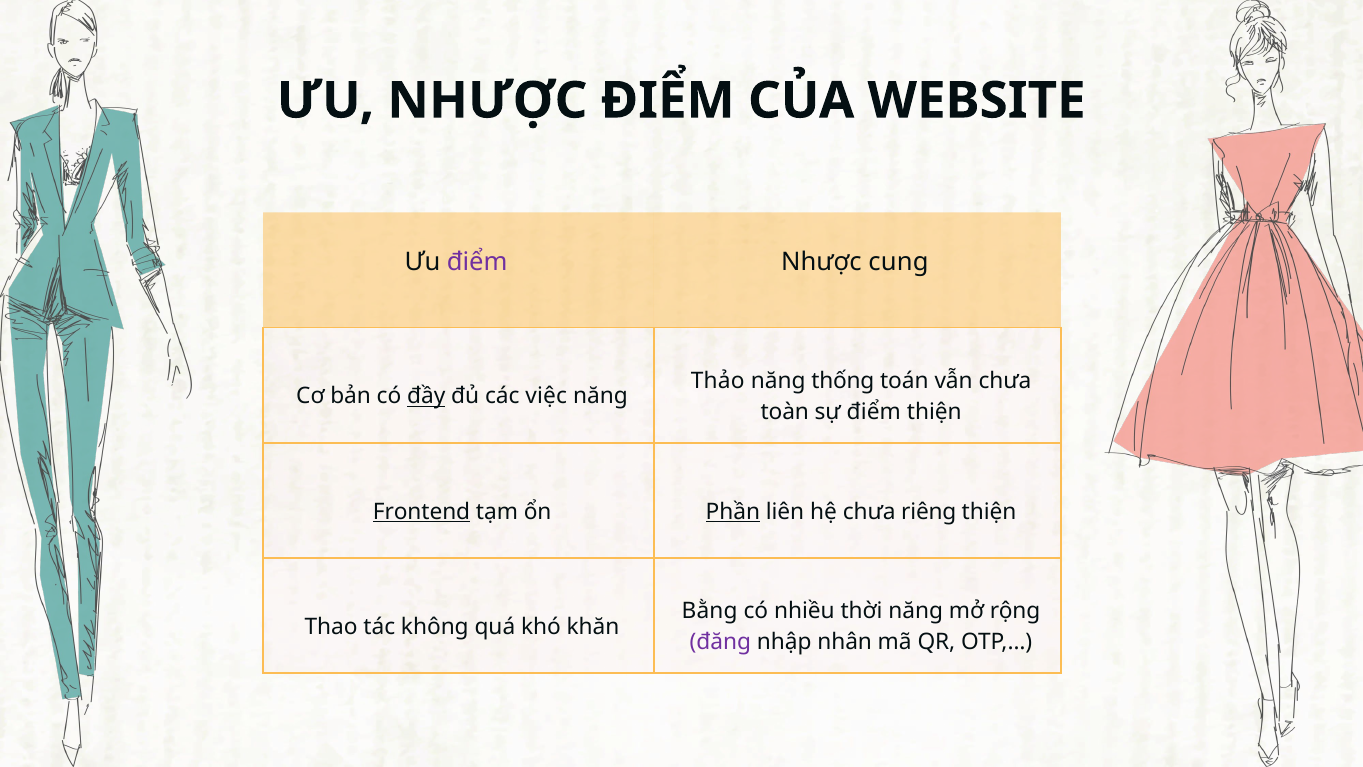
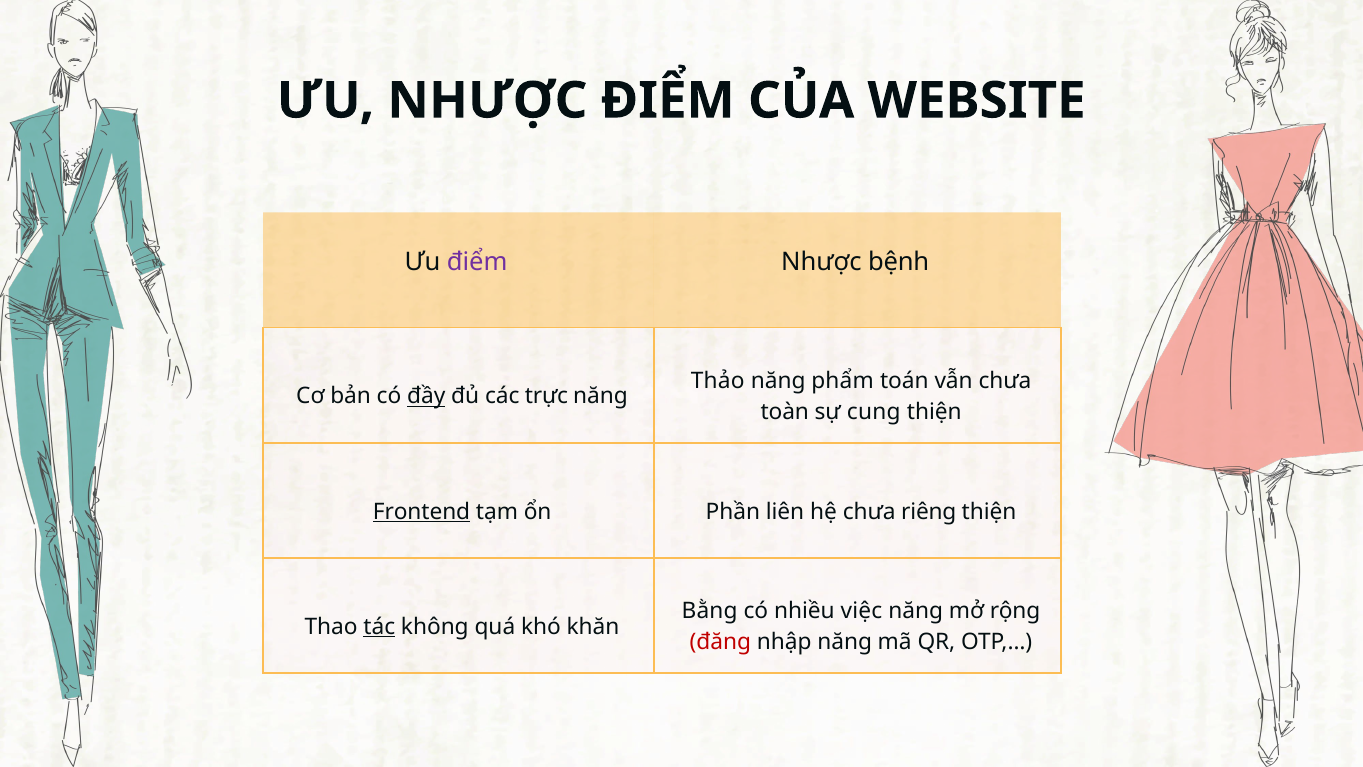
cung: cung -> bệnh (899, 262)
thống: thống -> phẩm (843, 381)
việc: việc -> trực (546, 396)
sự điểm: điểm -> cung (874, 412)
Phần underline: present -> none (733, 511)
thời: thời -> việc (861, 611)
tác underline: none -> present (379, 627)
đăng colour: purple -> red (720, 642)
nhập nhân: nhân -> năng (845, 642)
